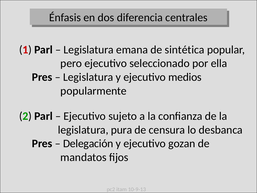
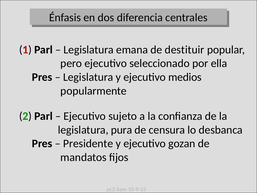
sintética: sintética -> destituir (185, 50)
Delegación: Delegación -> Presidente (88, 143)
